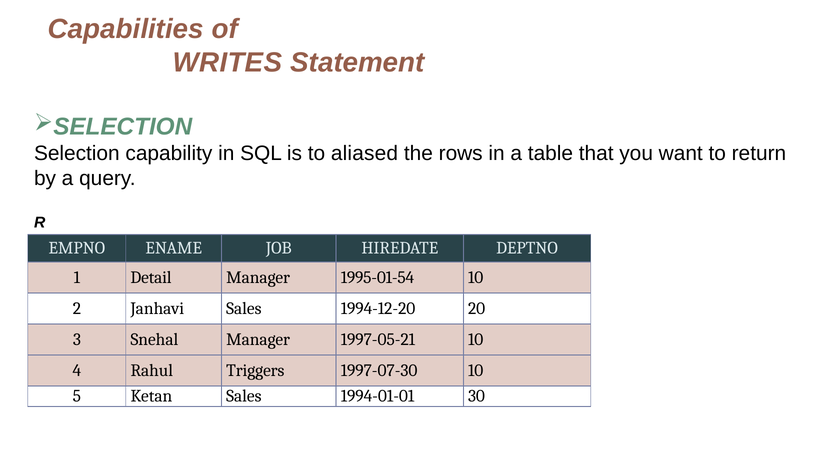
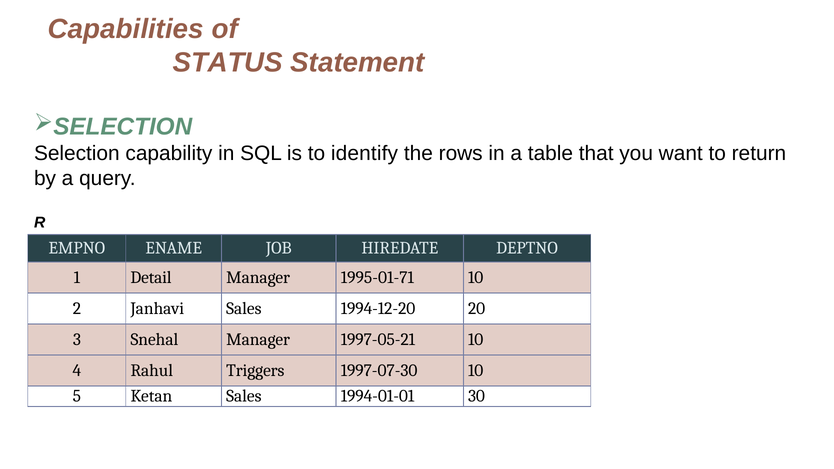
WRITES: WRITES -> STATUS (228, 63)
aliased: aliased -> identify (364, 154)
1995-01-54: 1995-01-54 -> 1995-01-71 (377, 277)
